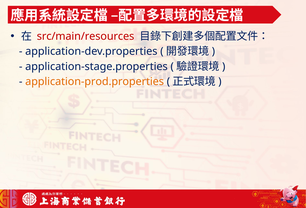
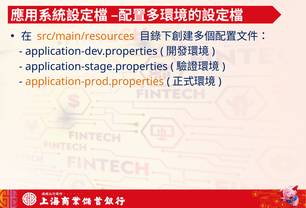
src/main/resources colour: red -> orange (86, 36)
